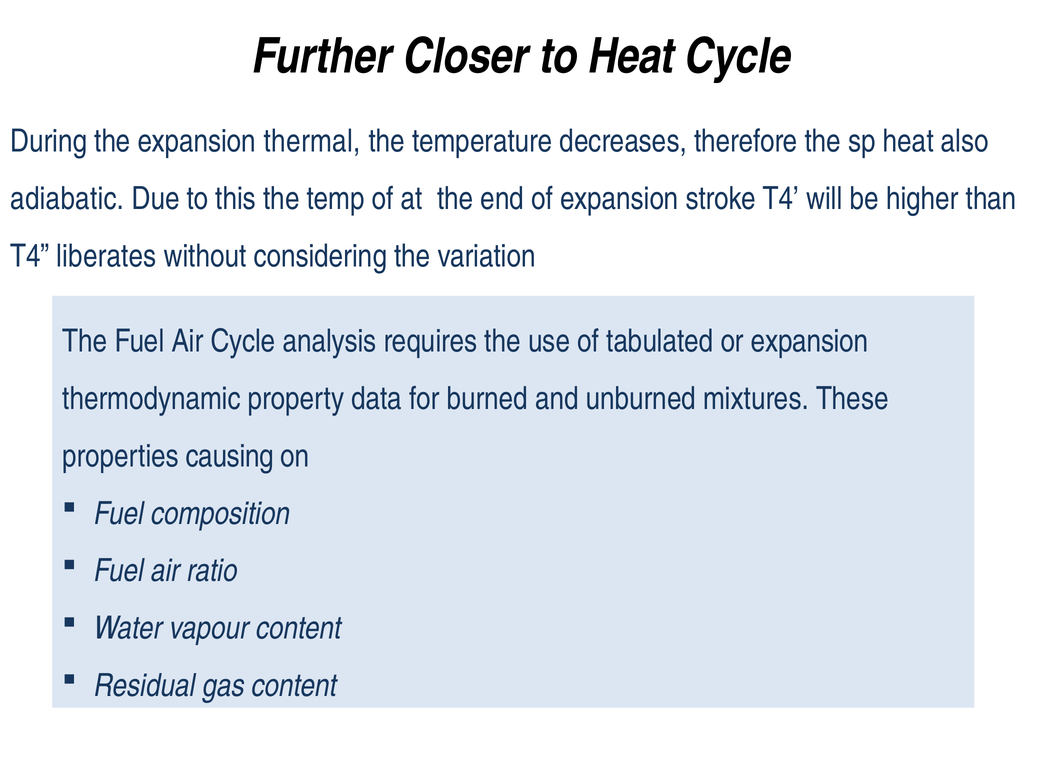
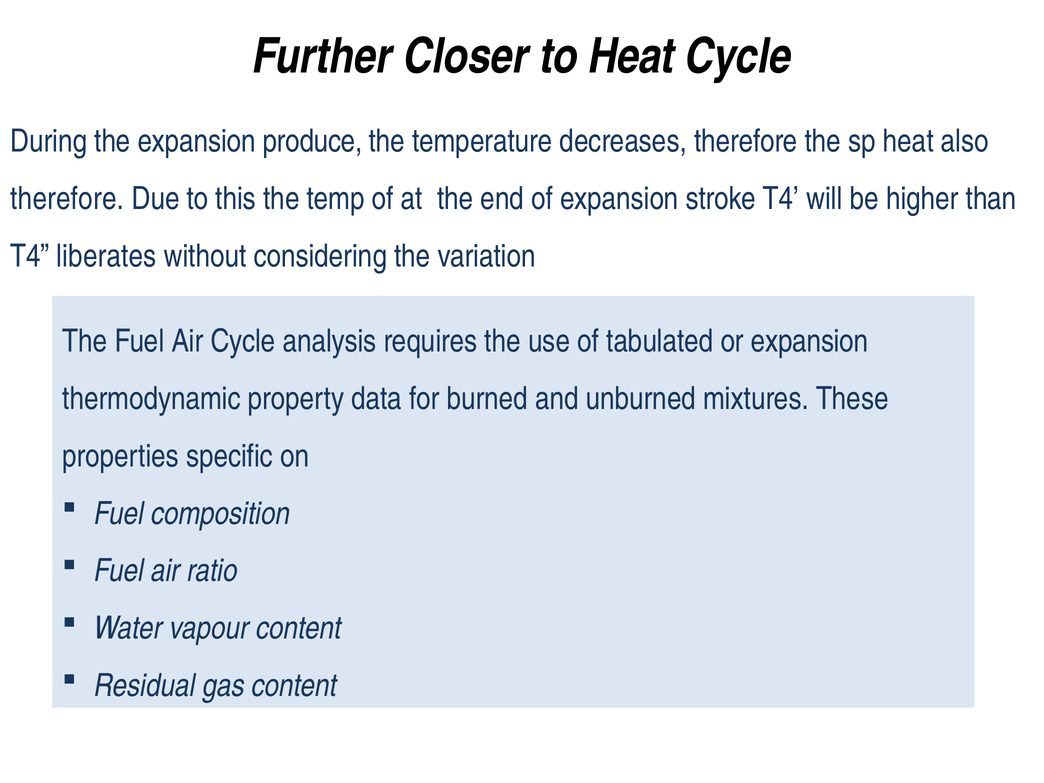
thermal: thermal -> produce (313, 141)
adiabatic: adiabatic -> therefore (67, 199)
causing: causing -> specific (230, 456)
